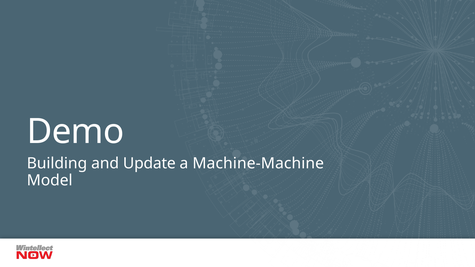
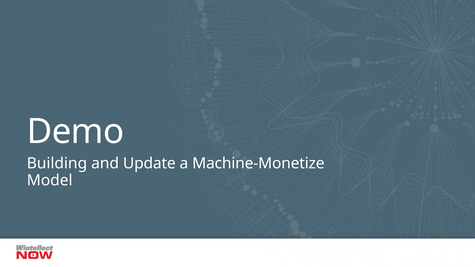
Machine-Machine: Machine-Machine -> Machine-Monetize (258, 164)
